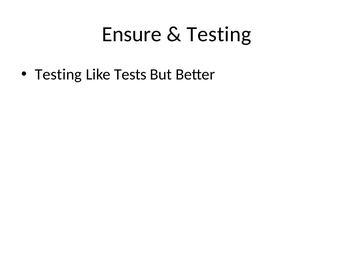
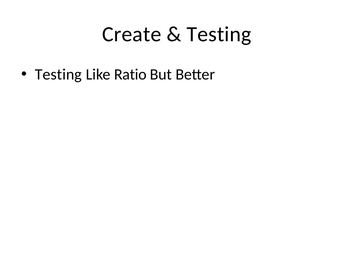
Ensure: Ensure -> Create (132, 34)
Tests: Tests -> Ratio (130, 74)
